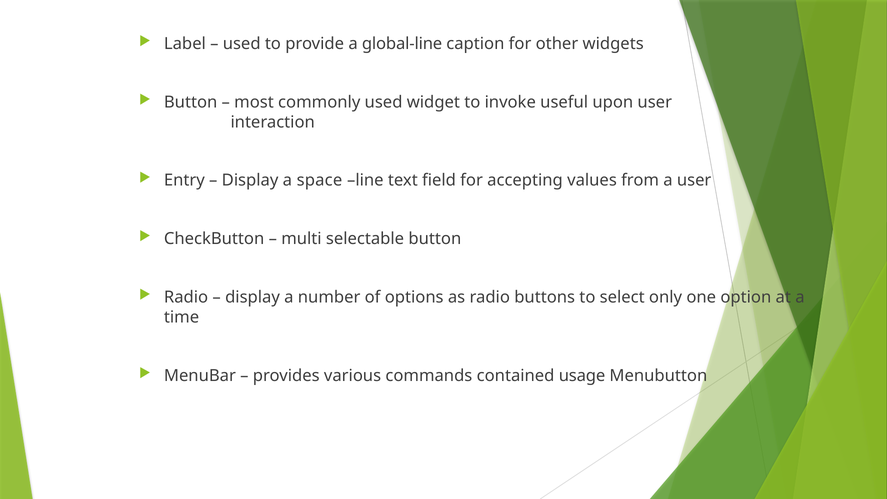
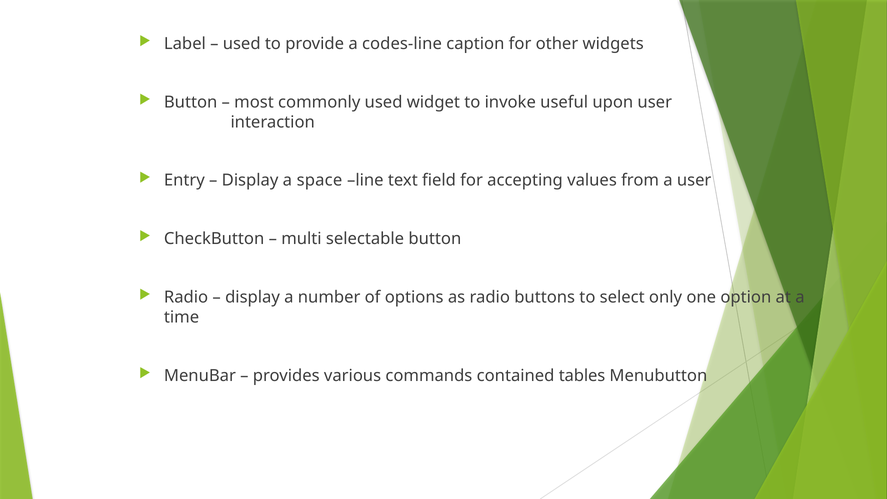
global-line: global-line -> codes-line (402, 44)
usage: usage -> tables (582, 376)
